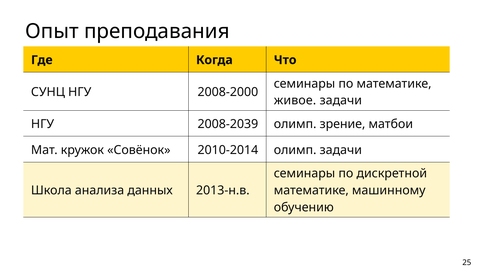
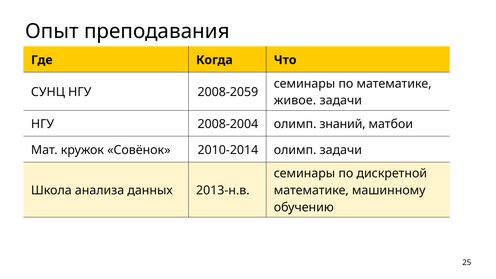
2008-2000: 2008-2000 -> 2008-2059 (228, 92)
2008-2039: 2008-2039 -> 2008-2004 (228, 124)
зрение: зрение -> знаний (343, 124)
